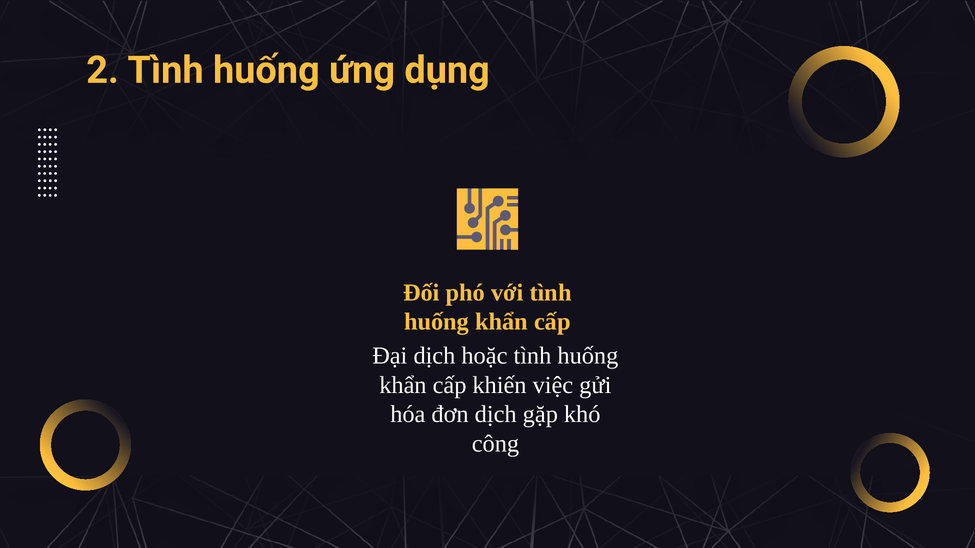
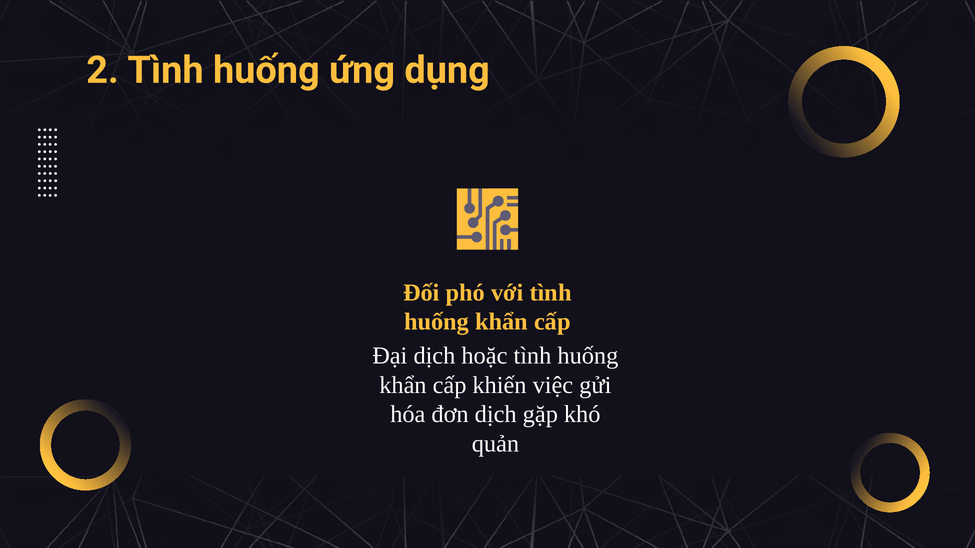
công: công -> quản (495, 444)
